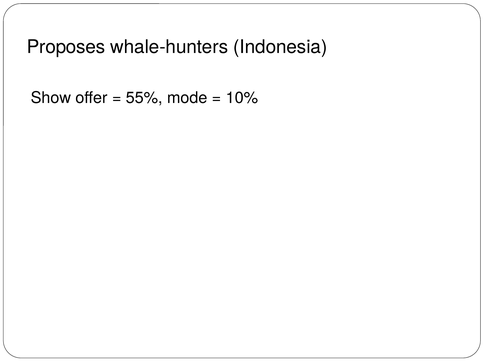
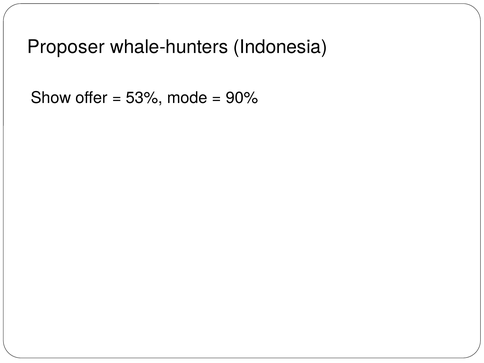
Proposes: Proposes -> Proposer (66, 47)
55%: 55% -> 53% (144, 98)
10%: 10% -> 90% (242, 98)
